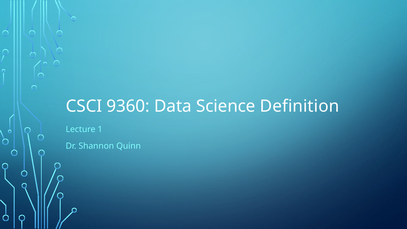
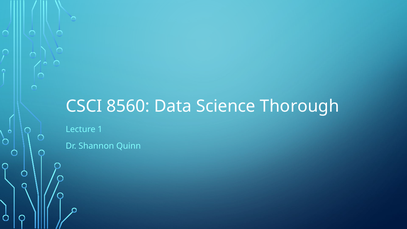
9360: 9360 -> 8560 (128, 106)
Definition: Definition -> Thorough (300, 106)
